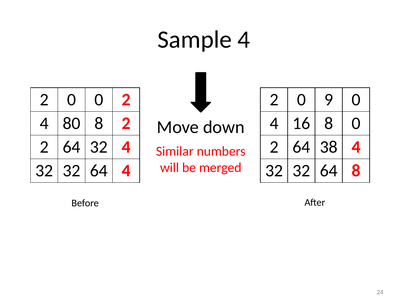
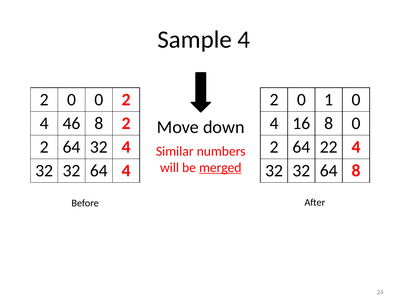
9: 9 -> 1 (329, 100)
80: 80 -> 46 (71, 123)
38: 38 -> 22 (329, 147)
merged underline: none -> present (220, 168)
